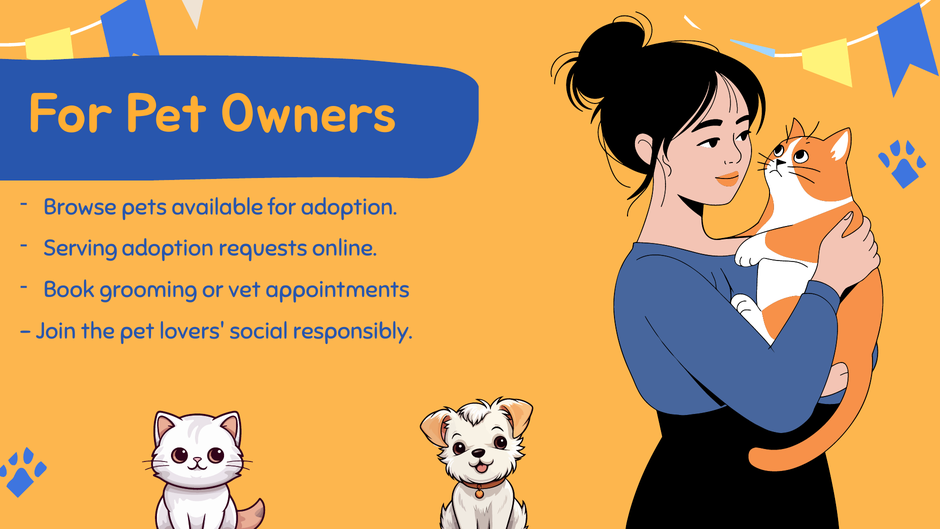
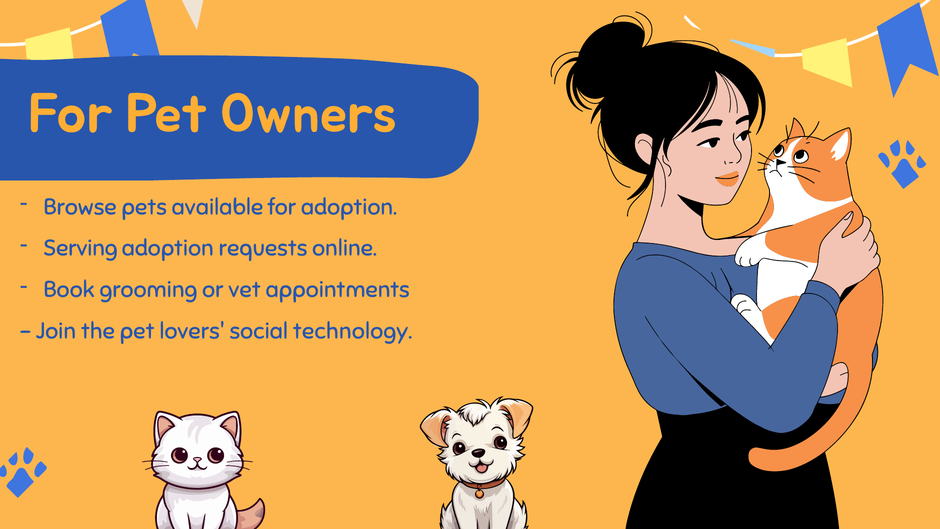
responsibly: responsibly -> technology (352, 331)
